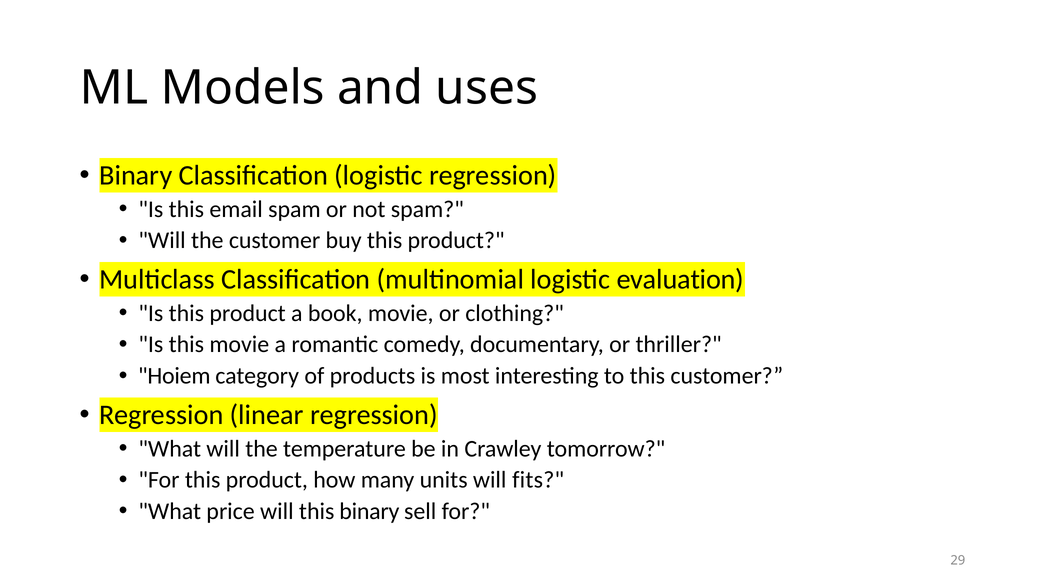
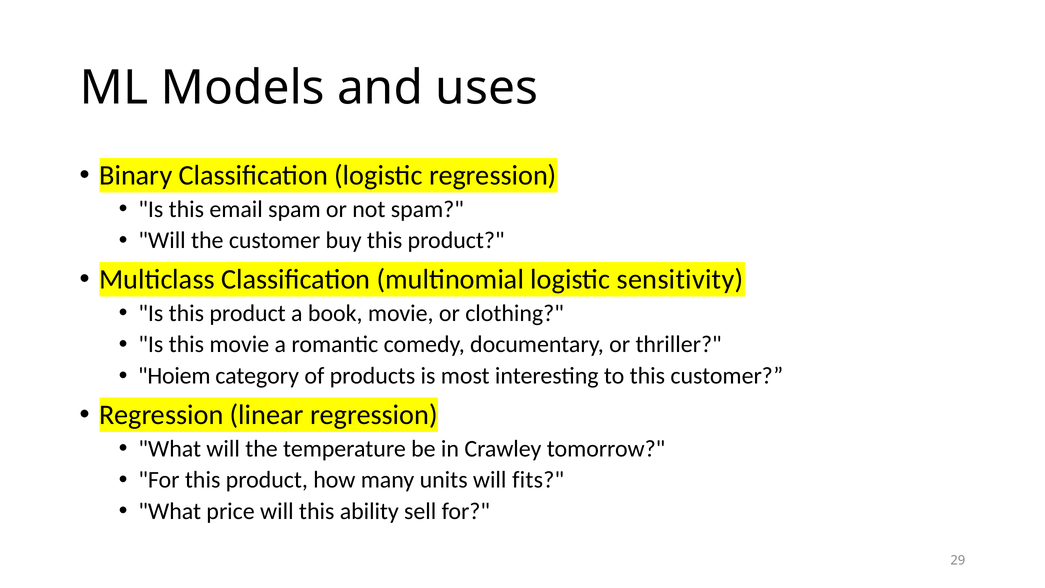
evaluation: evaluation -> sensitivity (680, 280)
this binary: binary -> ability (369, 511)
